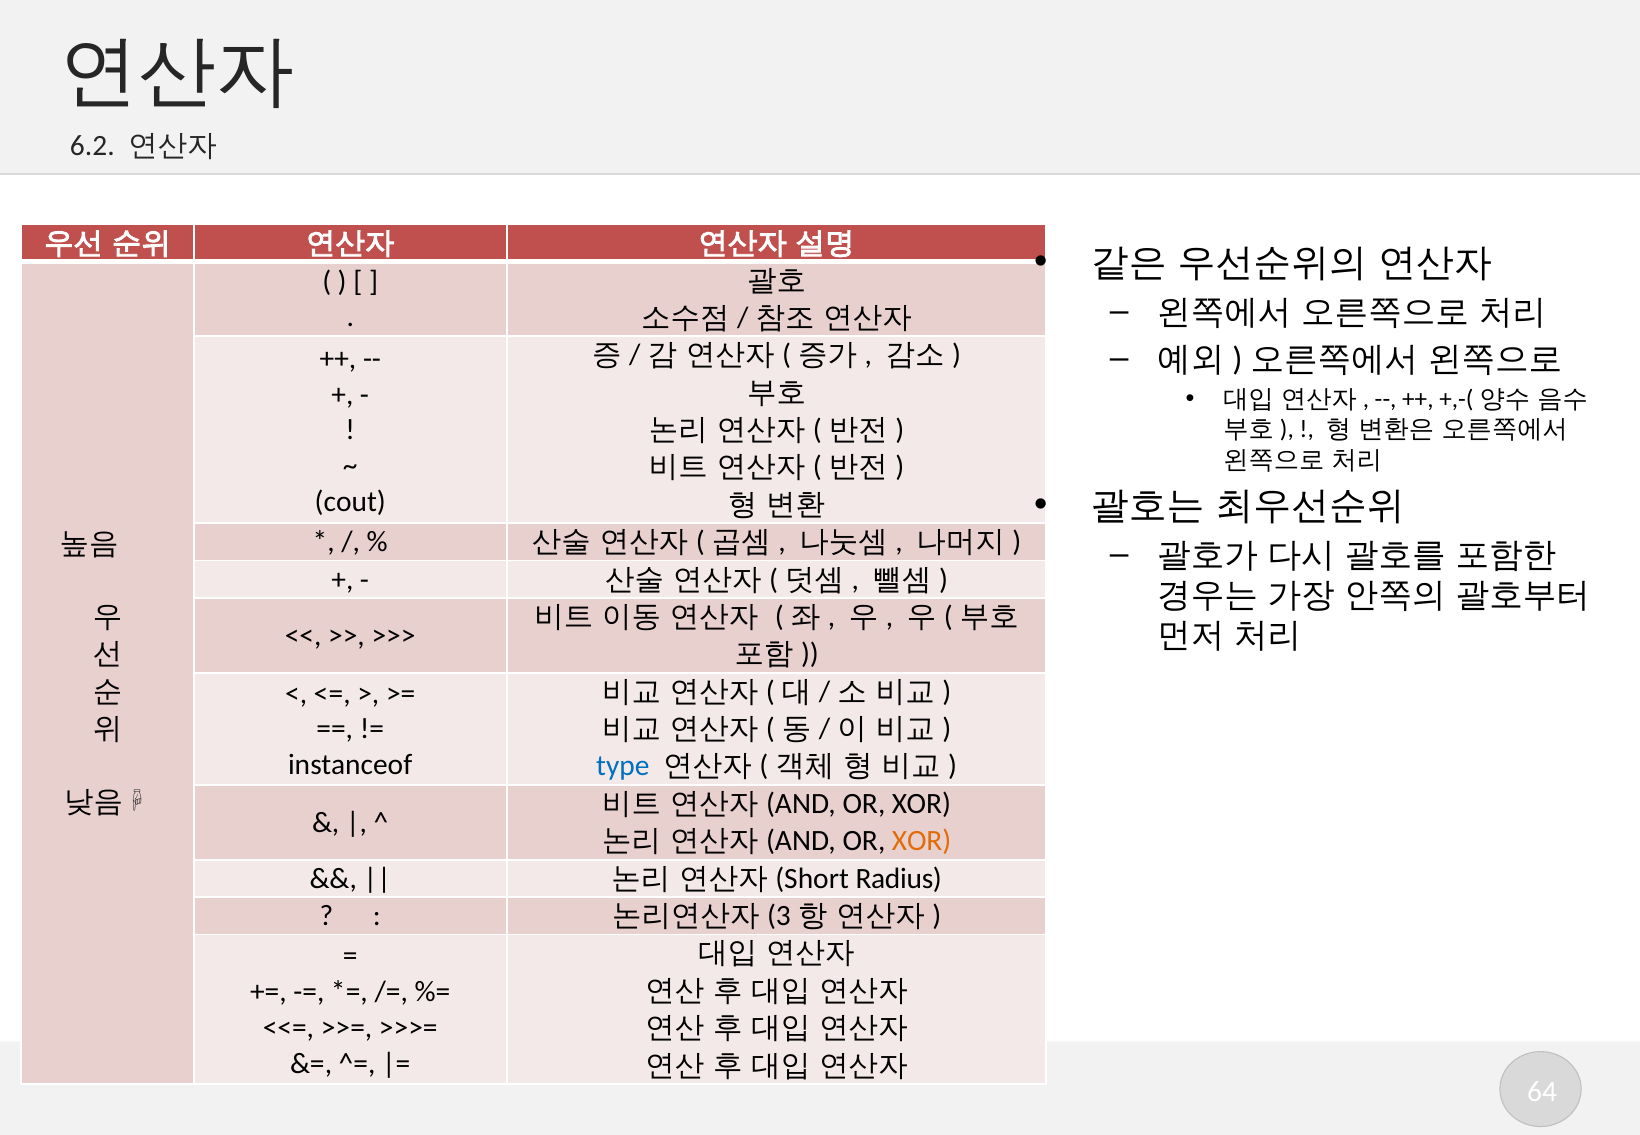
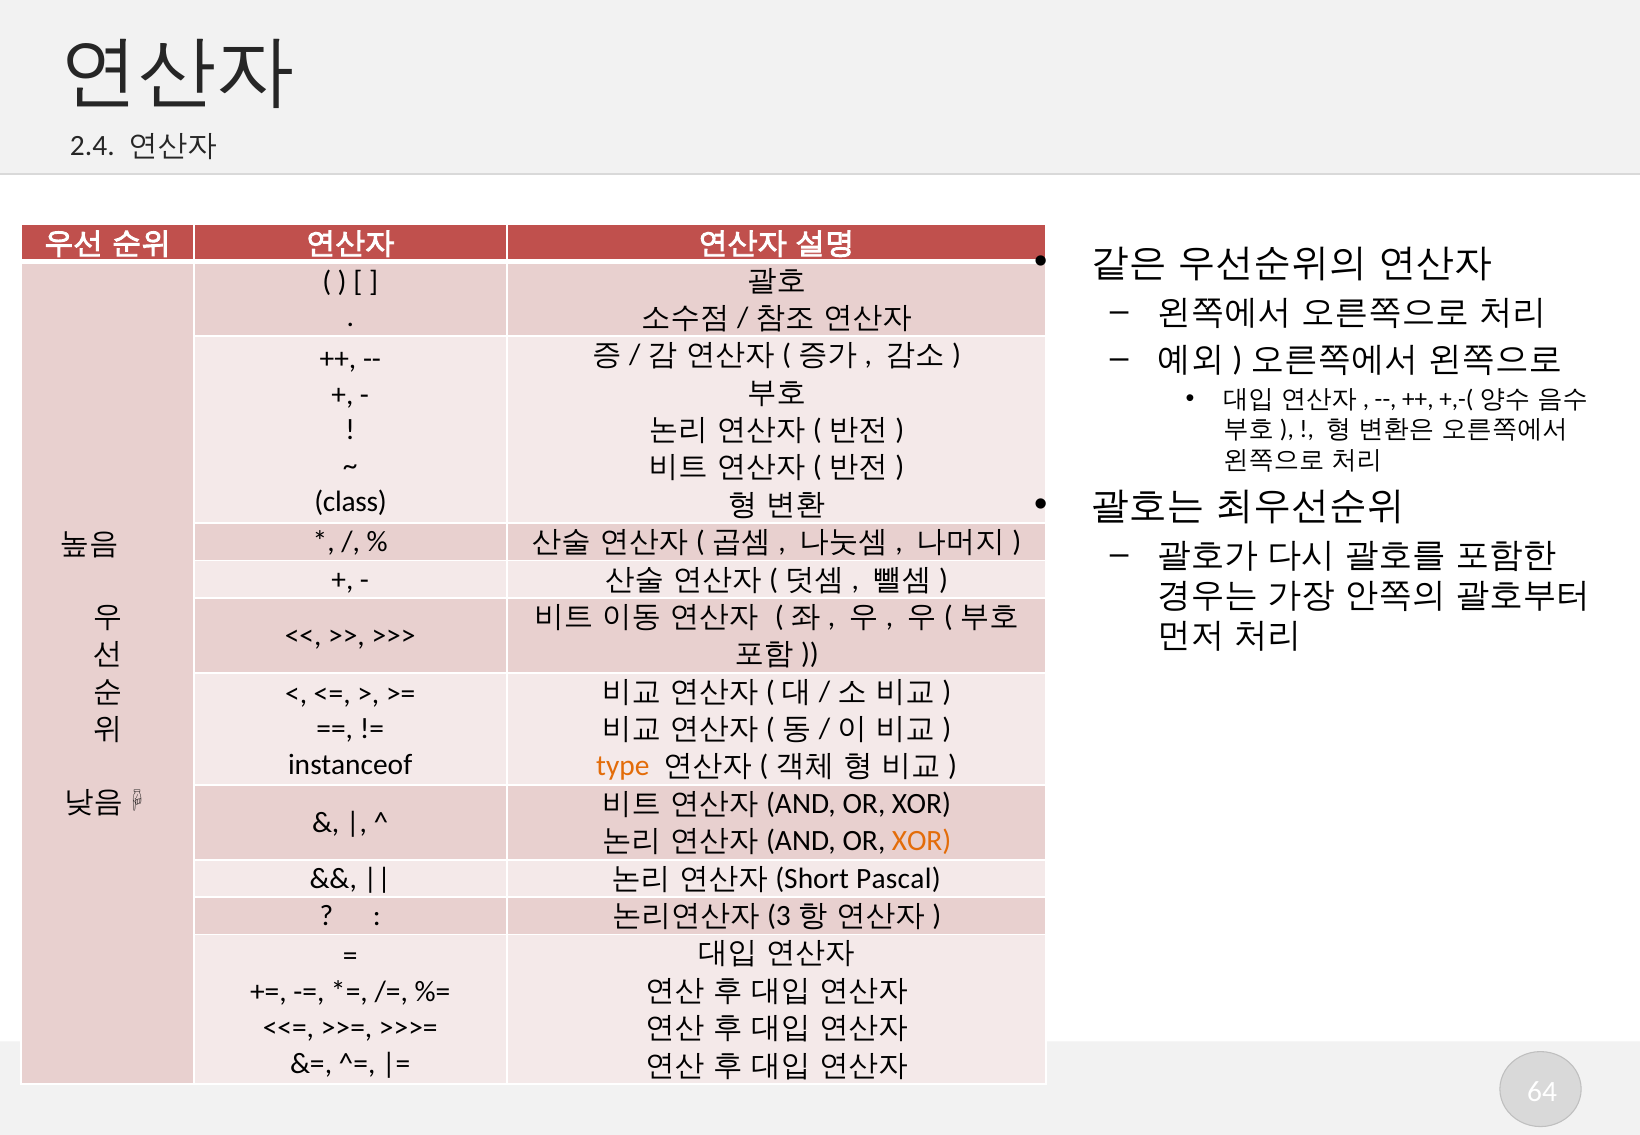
6.2: 6.2 -> 2.4 (92, 146)
cout: cout -> class (350, 502)
type colour: blue -> orange (623, 767)
Radius: Radius -> Pascal (898, 879)
